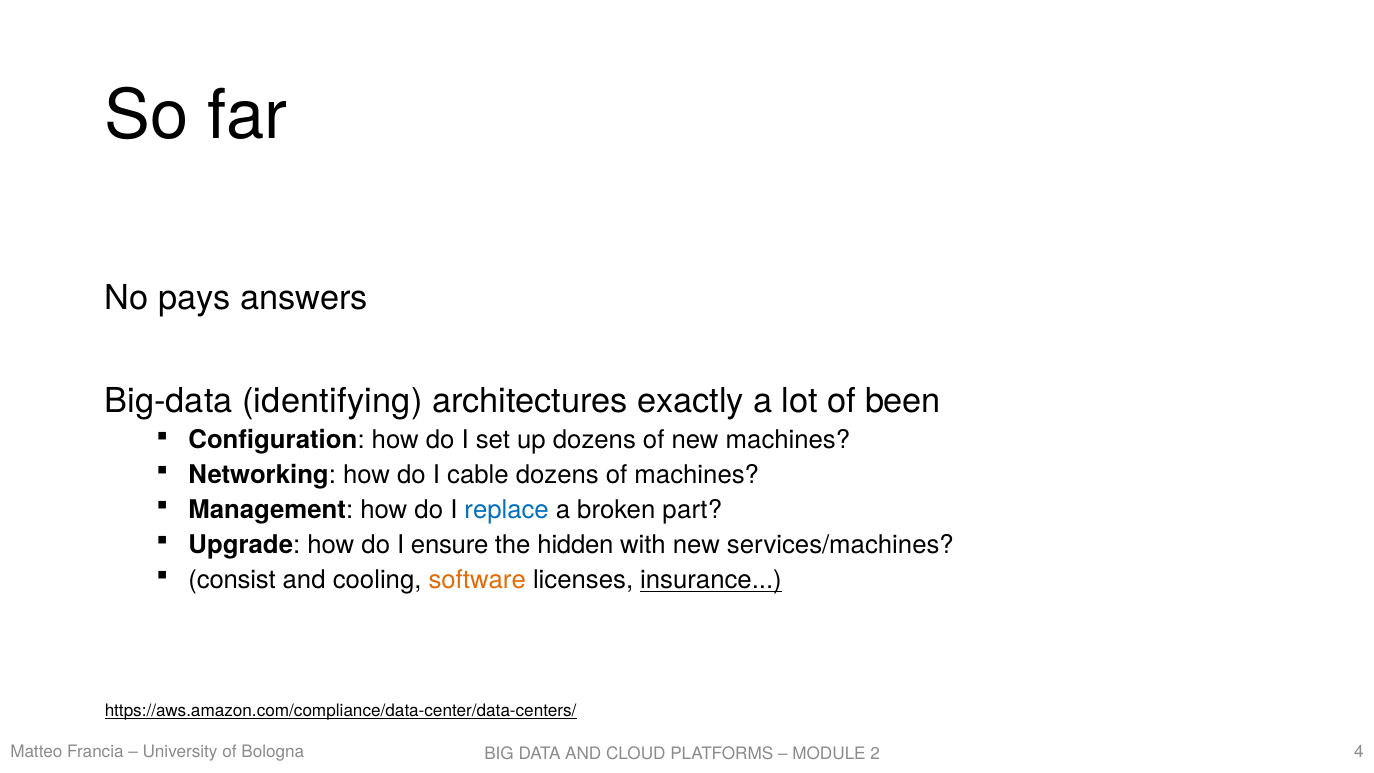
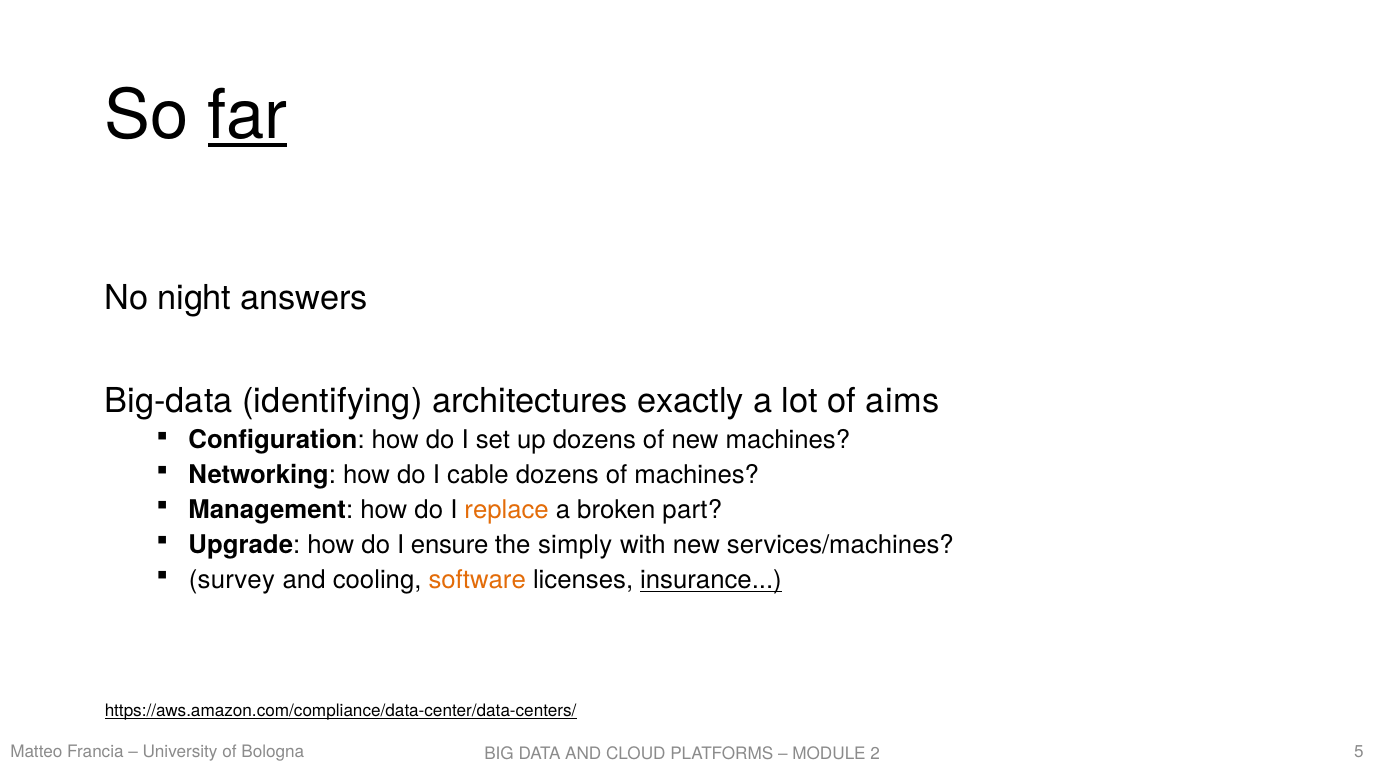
far underline: none -> present (248, 115)
pays: pays -> night (195, 298)
been: been -> aims (902, 401)
replace colour: blue -> orange (507, 510)
hidden: hidden -> simply (575, 545)
consist: consist -> survey (232, 580)
4: 4 -> 5 (1359, 752)
